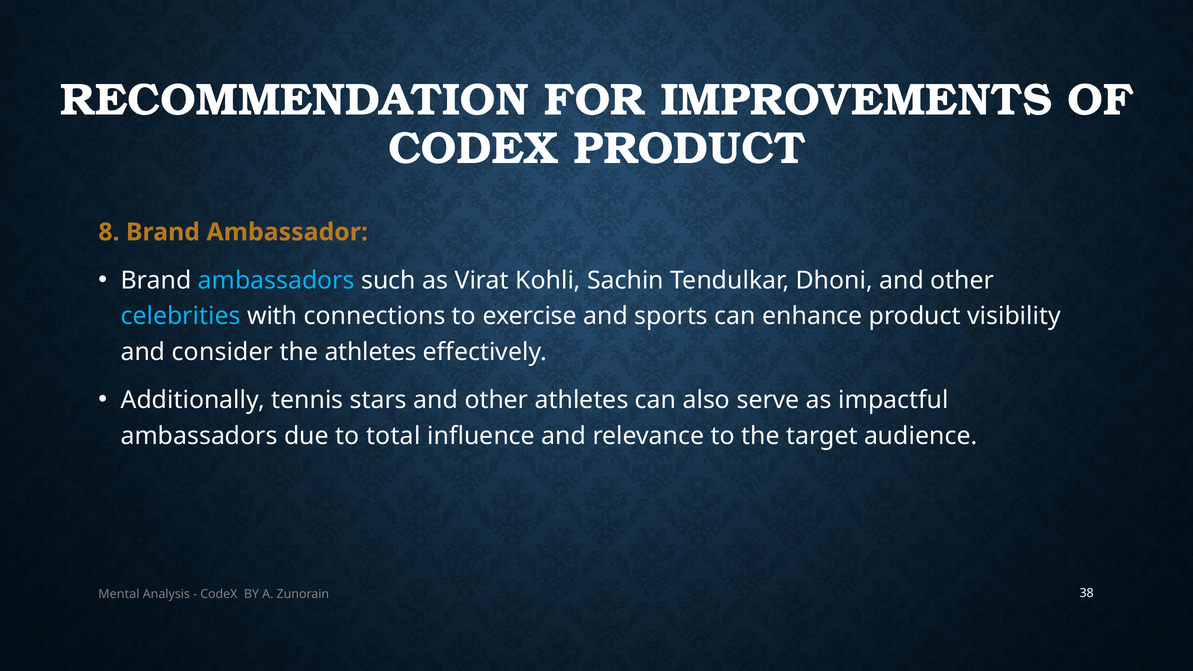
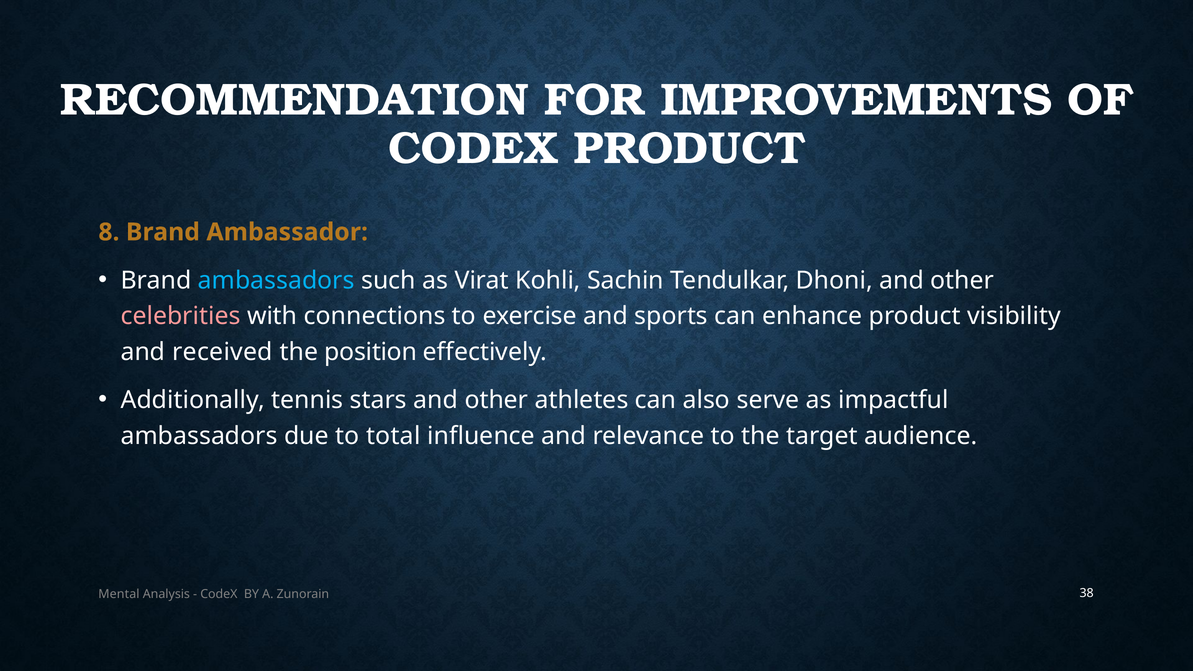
celebrities colour: light blue -> pink (181, 316)
consider: consider -> received (222, 352)
the athletes: athletes -> position (371, 352)
